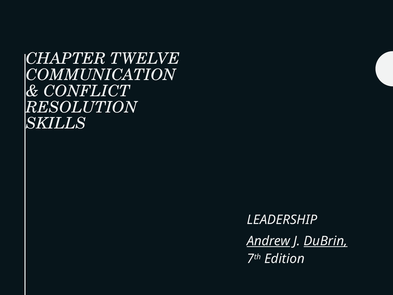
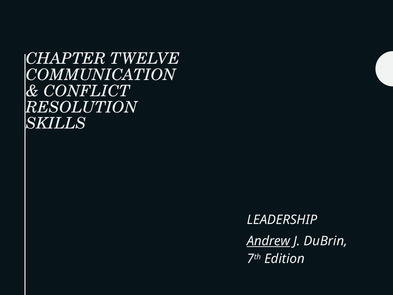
DuBrin underline: present -> none (326, 241)
